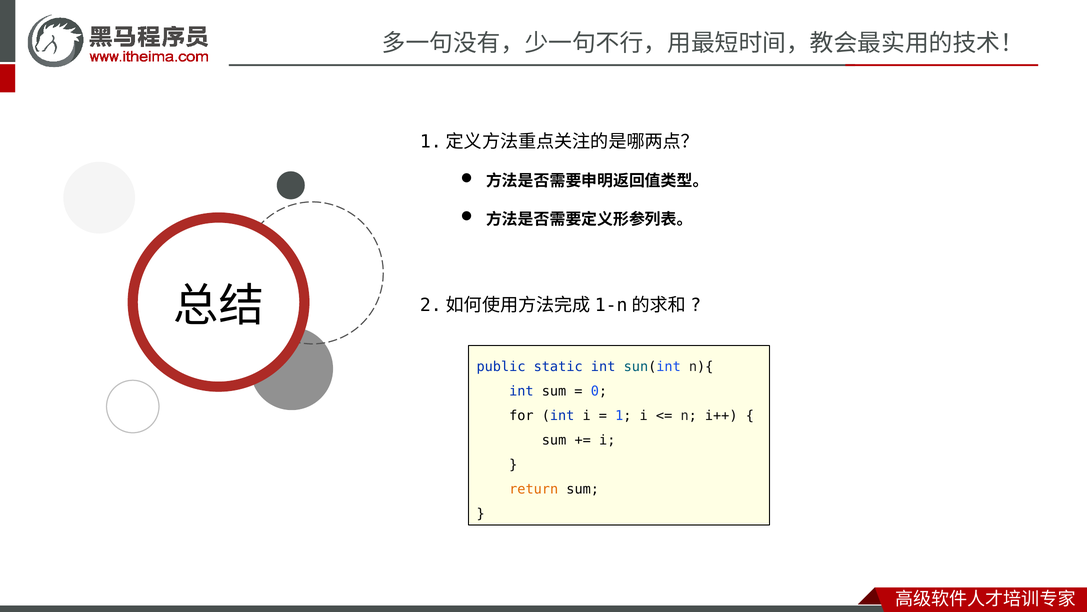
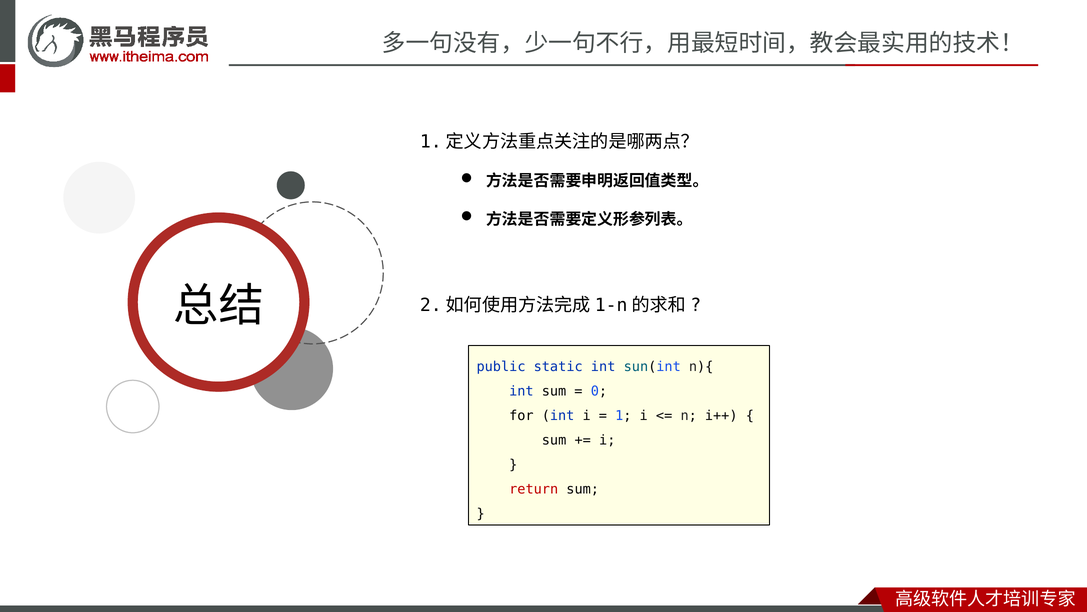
return colour: orange -> red (534, 489)
